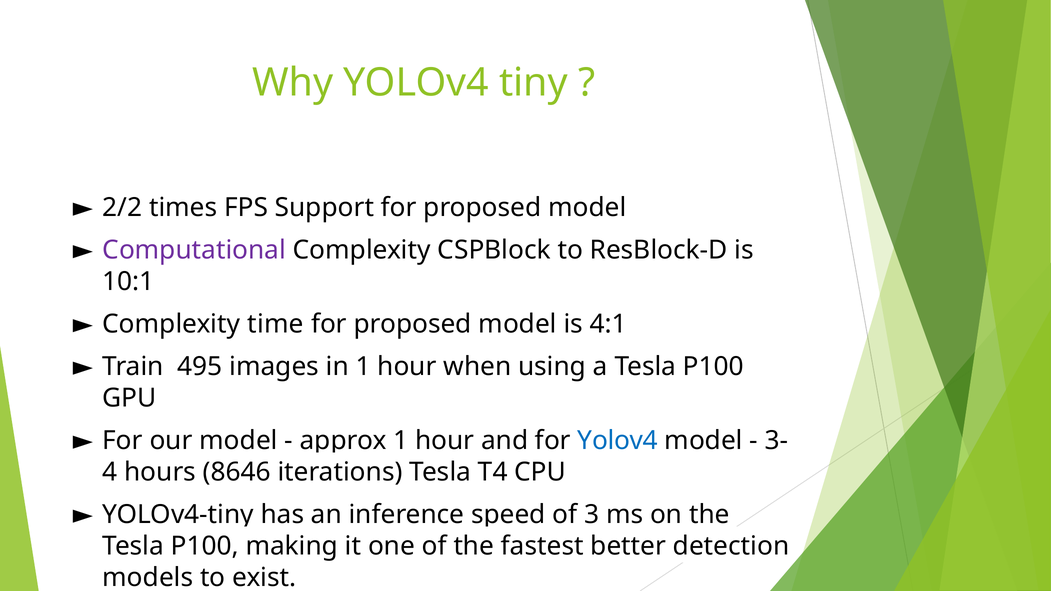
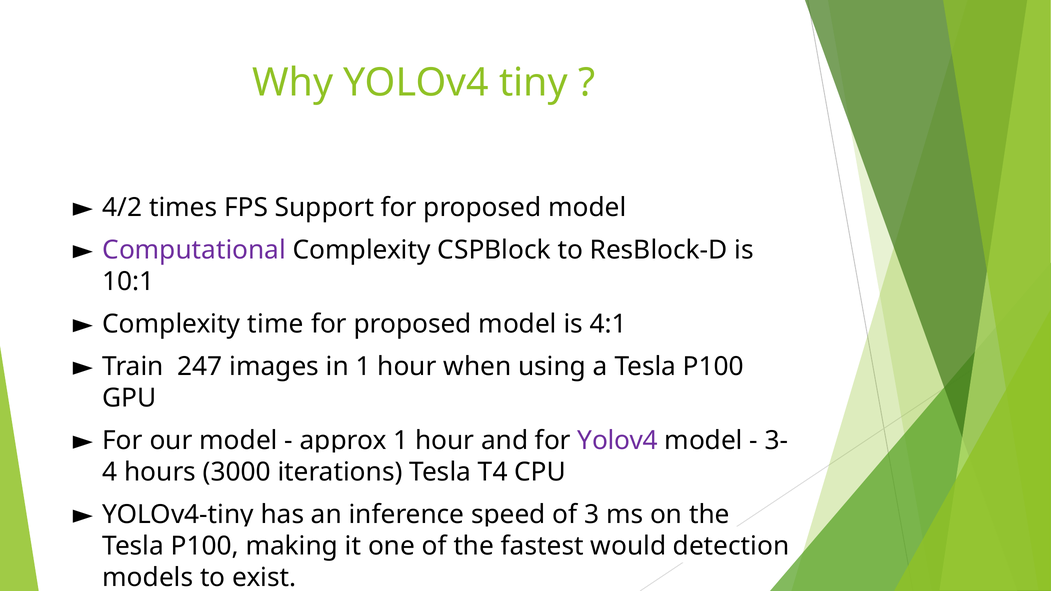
2/2: 2/2 -> 4/2 (122, 208)
495: 495 -> 247 (200, 367)
Yolov4 colour: blue -> purple (618, 441)
8646: 8646 -> 3000 (237, 472)
better: better -> would (628, 546)
